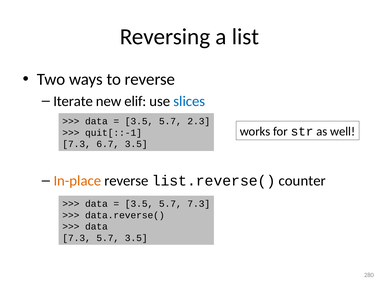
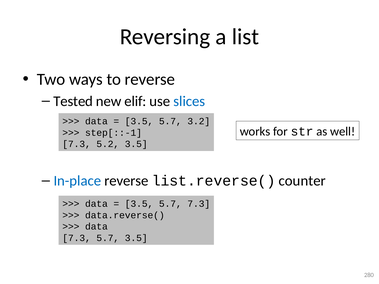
Iterate: Iterate -> Tested (73, 101)
2.3: 2.3 -> 3.2 (199, 121)
quit[::-1: quit[::-1 -> step[::-1 (113, 133)
6.7: 6.7 -> 5.2 (108, 144)
In-place colour: orange -> blue (77, 181)
